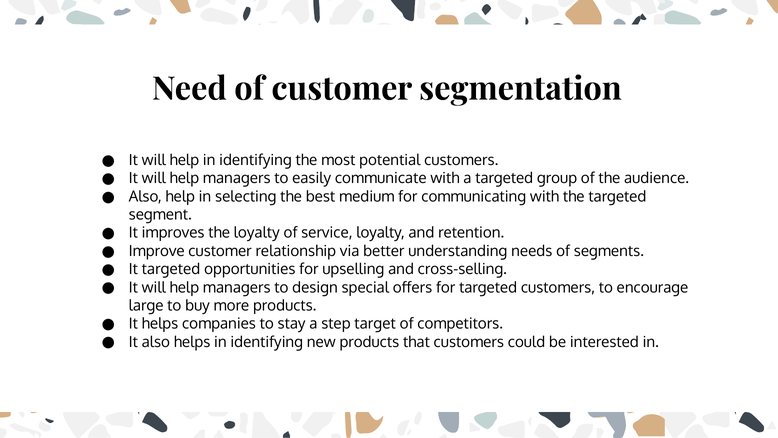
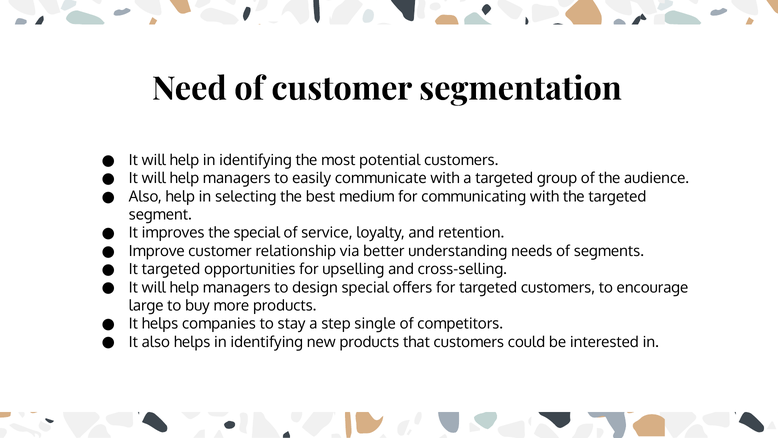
the loyalty: loyalty -> special (257, 233)
target: target -> single (375, 324)
